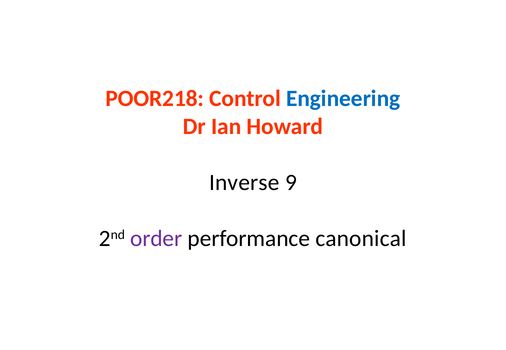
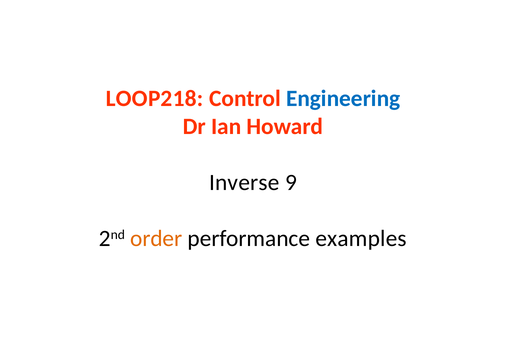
POOR218: POOR218 -> LOOP218 (155, 99)
order colour: purple -> orange (156, 239)
canonical: canonical -> examples (361, 239)
